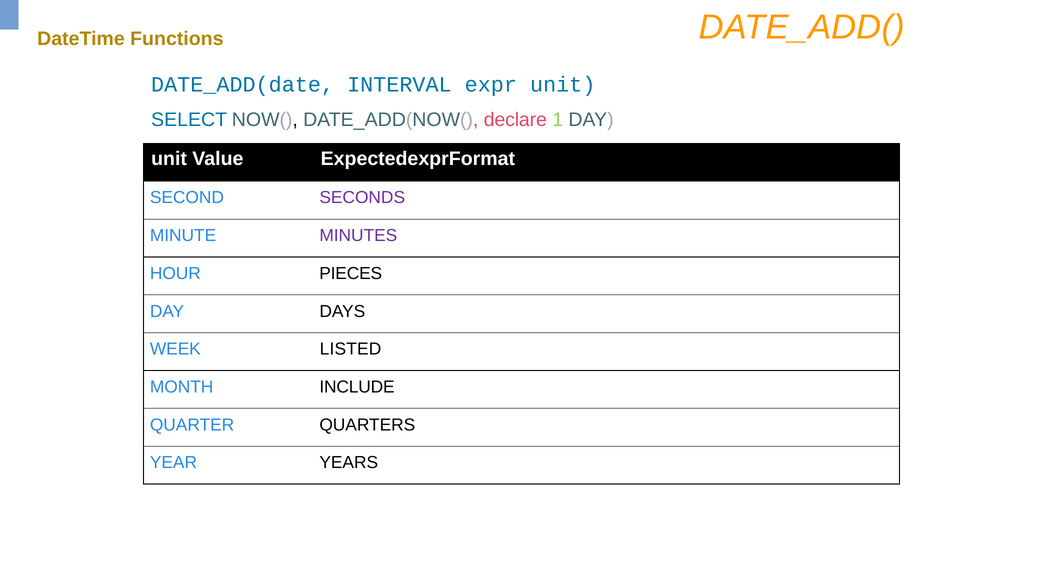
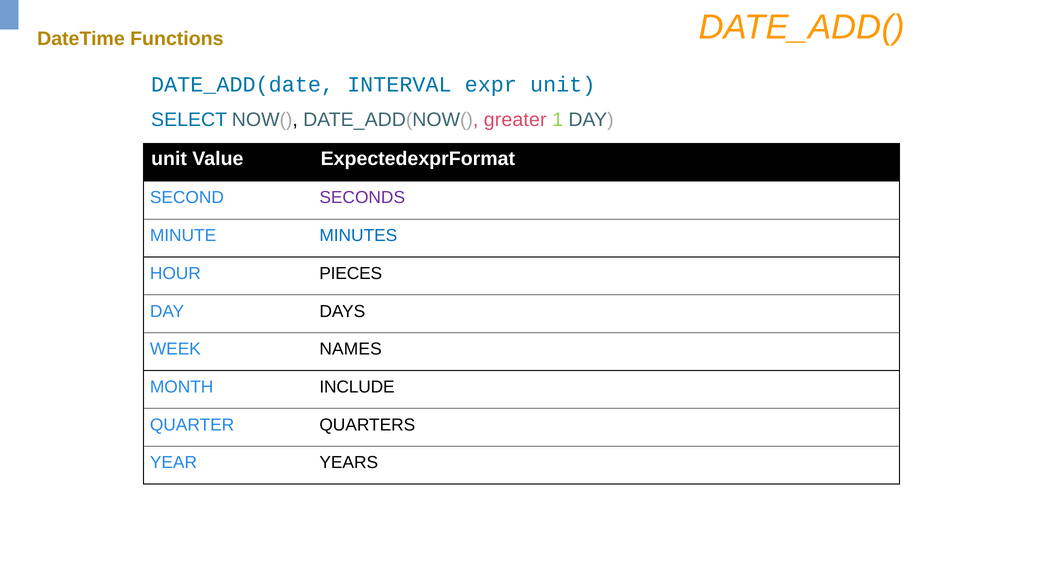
declare: declare -> greater (515, 120)
MINUTES colour: purple -> blue (358, 235)
LISTED: LISTED -> NAMES (351, 349)
